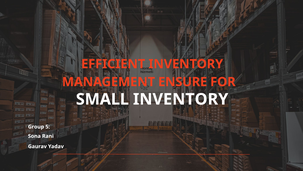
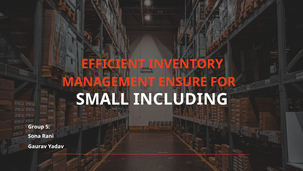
SMALL INVENTORY: INVENTORY -> INCLUDING (181, 99)
